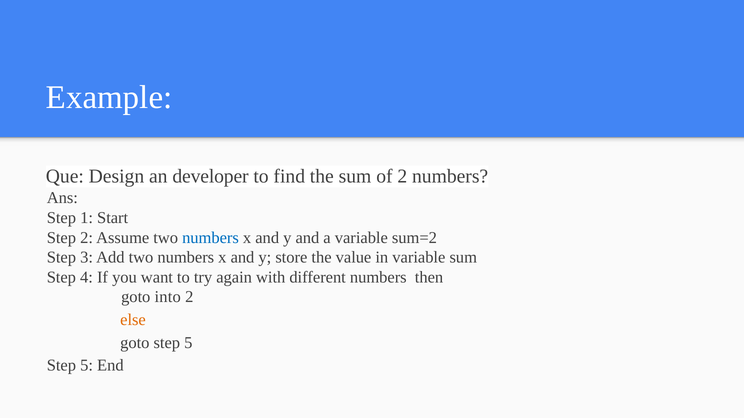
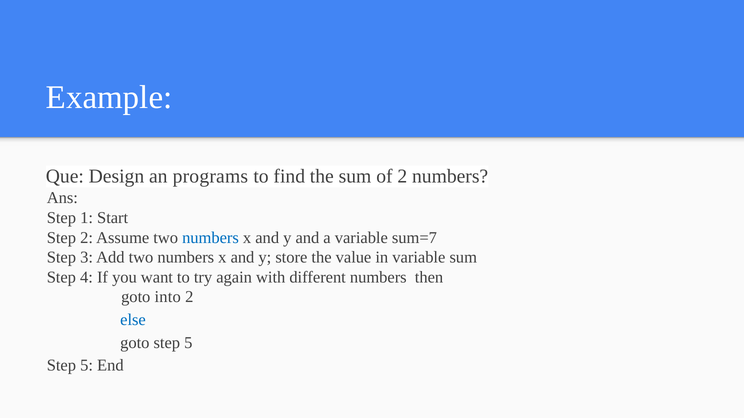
developer: developer -> programs (210, 177)
sum=2: sum=2 -> sum=7 (414, 238)
else colour: orange -> blue (133, 320)
